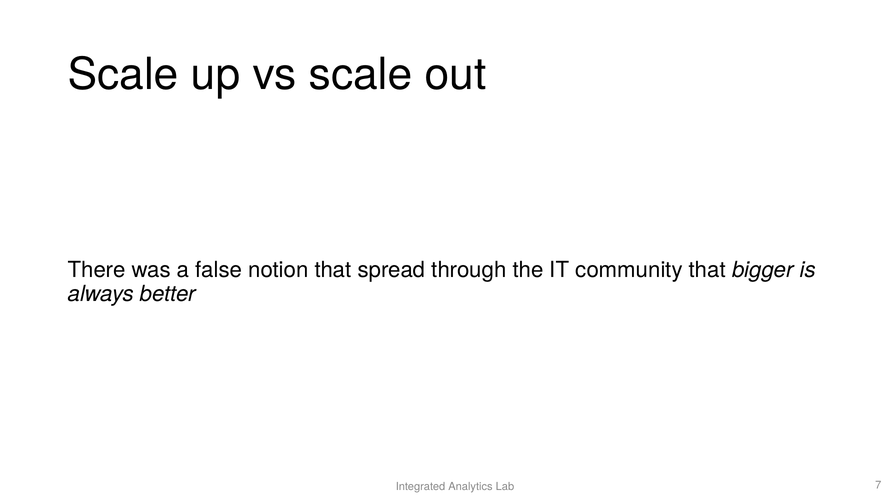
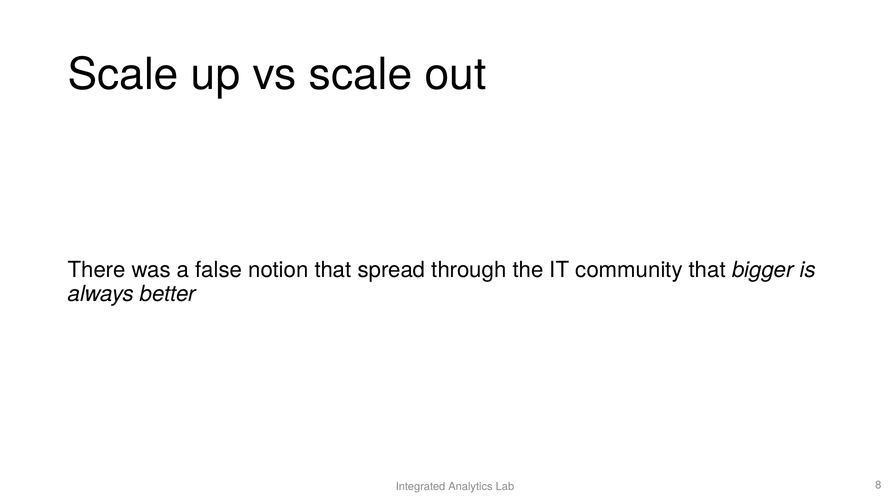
7: 7 -> 8 (878, 486)
